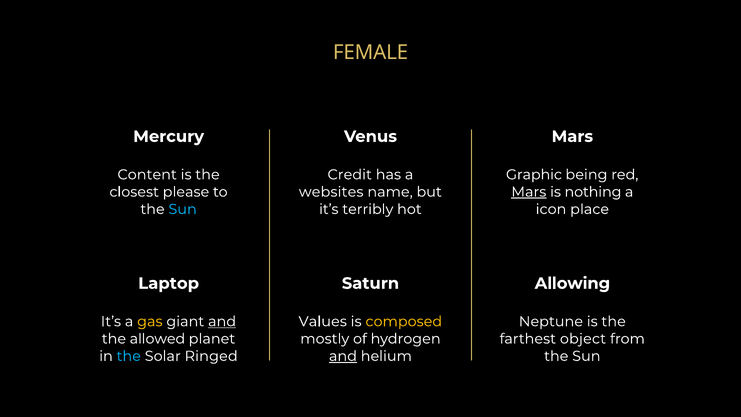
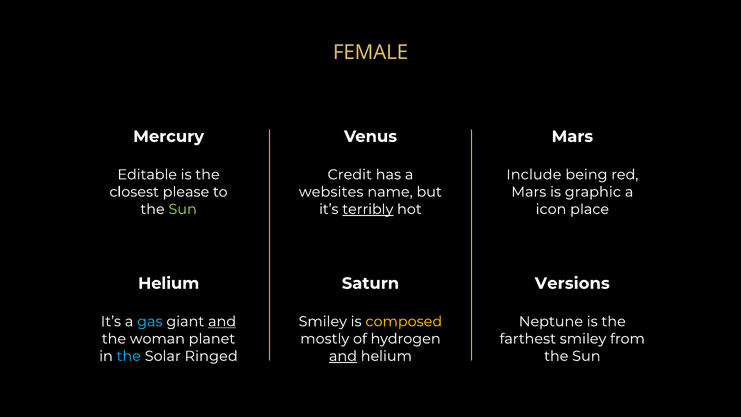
Content: Content -> Editable (147, 175)
Graphic: Graphic -> Include (534, 175)
Mars underline: present -> none (529, 192)
nothing: nothing -> graphic (593, 192)
Sun colour: light blue -> light green (183, 209)
terribly underline: none -> present (368, 209)
Laptop: Laptop -> Helium (169, 283)
Allowing: Allowing -> Versions (572, 283)
gas colour: yellow -> light blue (150, 321)
Values: Values -> Smiley (323, 321)
allowed: allowed -> woman (157, 339)
farthest object: object -> smiley (583, 339)
